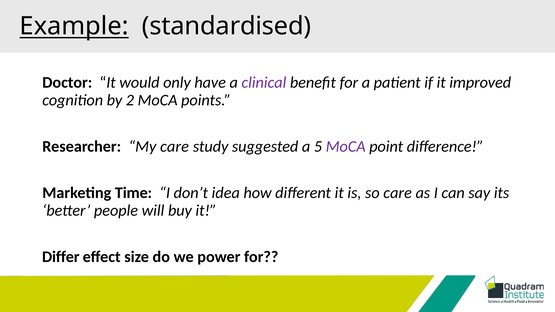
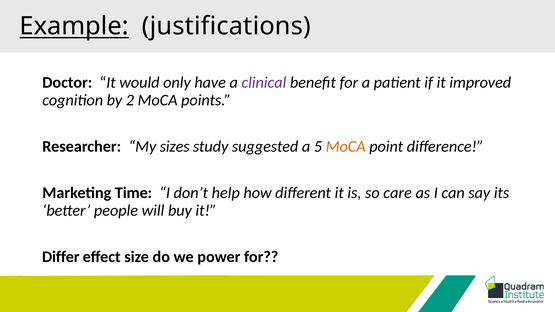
standardised: standardised -> justifications (226, 26)
My care: care -> sizes (175, 147)
MoCA colour: purple -> orange (346, 147)
idea: idea -> help (226, 193)
